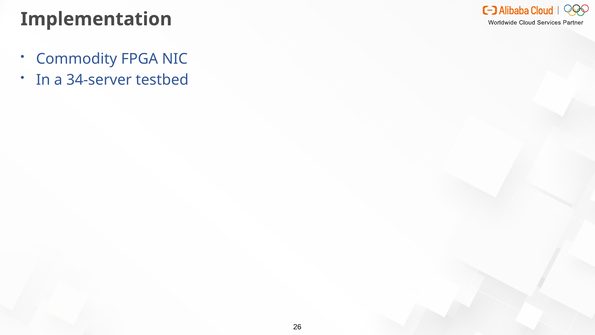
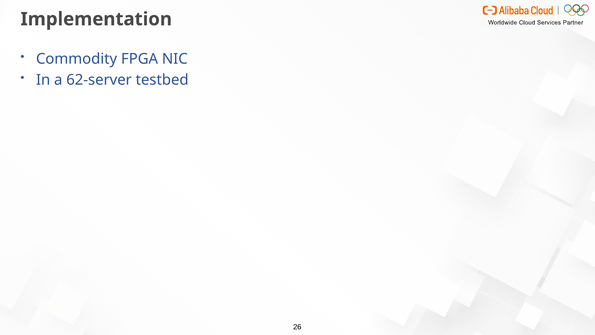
34-server: 34-server -> 62-server (99, 80)
